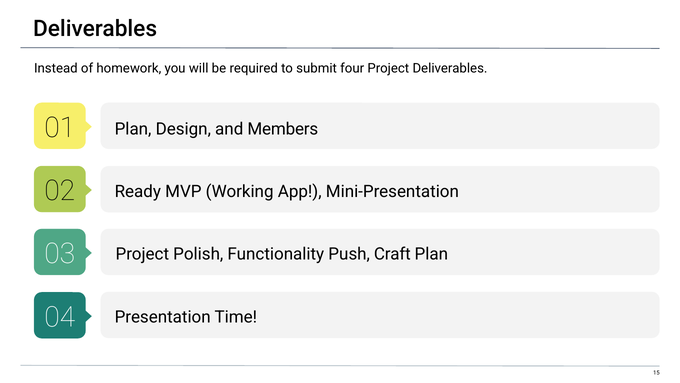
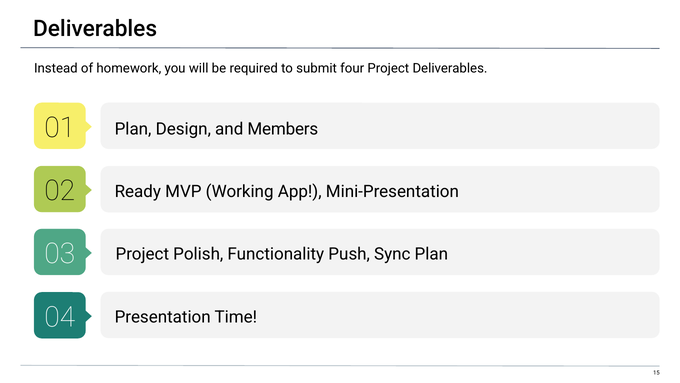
Craft: Craft -> Sync (392, 254)
